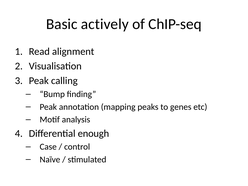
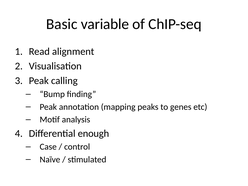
actively: actively -> variable (105, 24)
